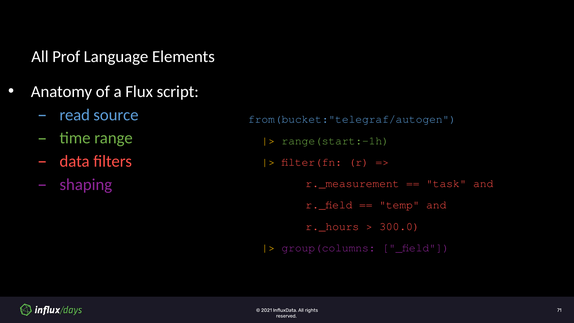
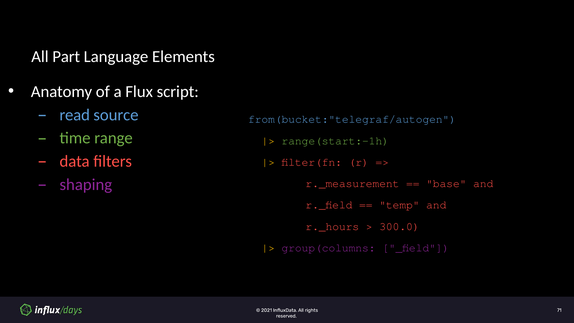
Prof: Prof -> Part (66, 57)
task: task -> base (446, 183)
